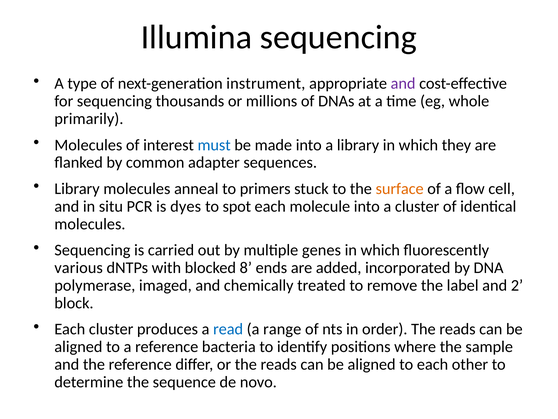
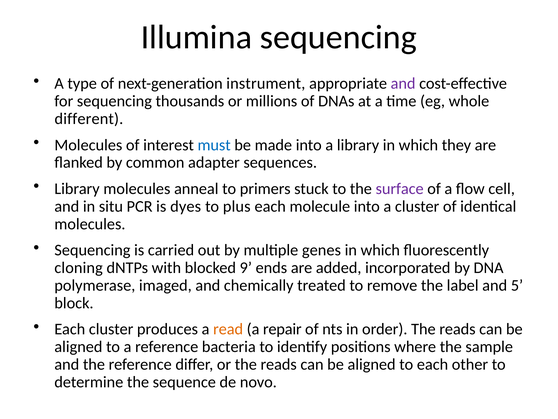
primarily: primarily -> different (89, 119)
surface colour: orange -> purple (400, 189)
spot: spot -> plus (237, 206)
various: various -> cloning (79, 268)
8: 8 -> 9 (246, 268)
2: 2 -> 5 (517, 285)
read colour: blue -> orange (228, 329)
range: range -> repair (282, 329)
